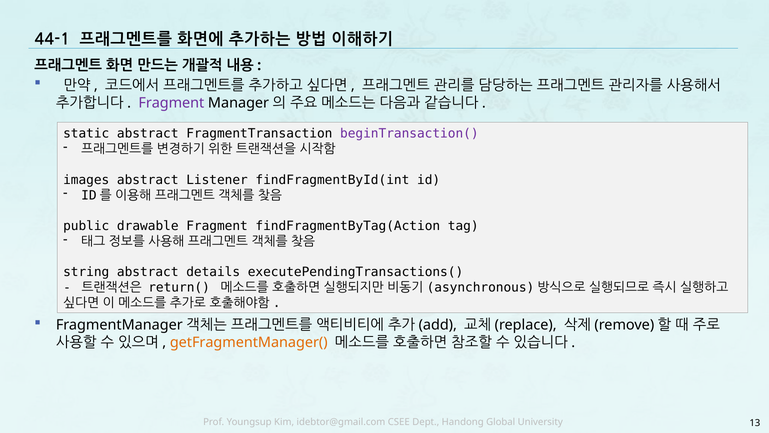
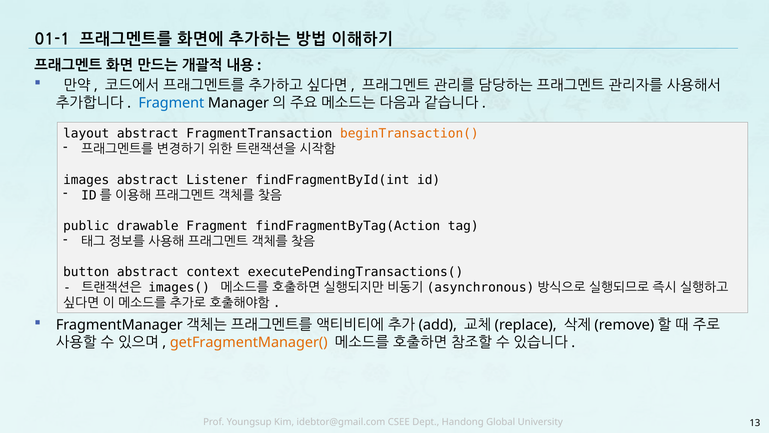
44-1: 44-1 -> 01-1 (52, 40)
Fragment colour: purple -> blue (171, 103)
static: static -> layout (86, 134)
beginTransaction( colour: purple -> orange (409, 134)
string: string -> button (86, 272)
details: details -> context (213, 272)
return(: return( -> images( (179, 287)
